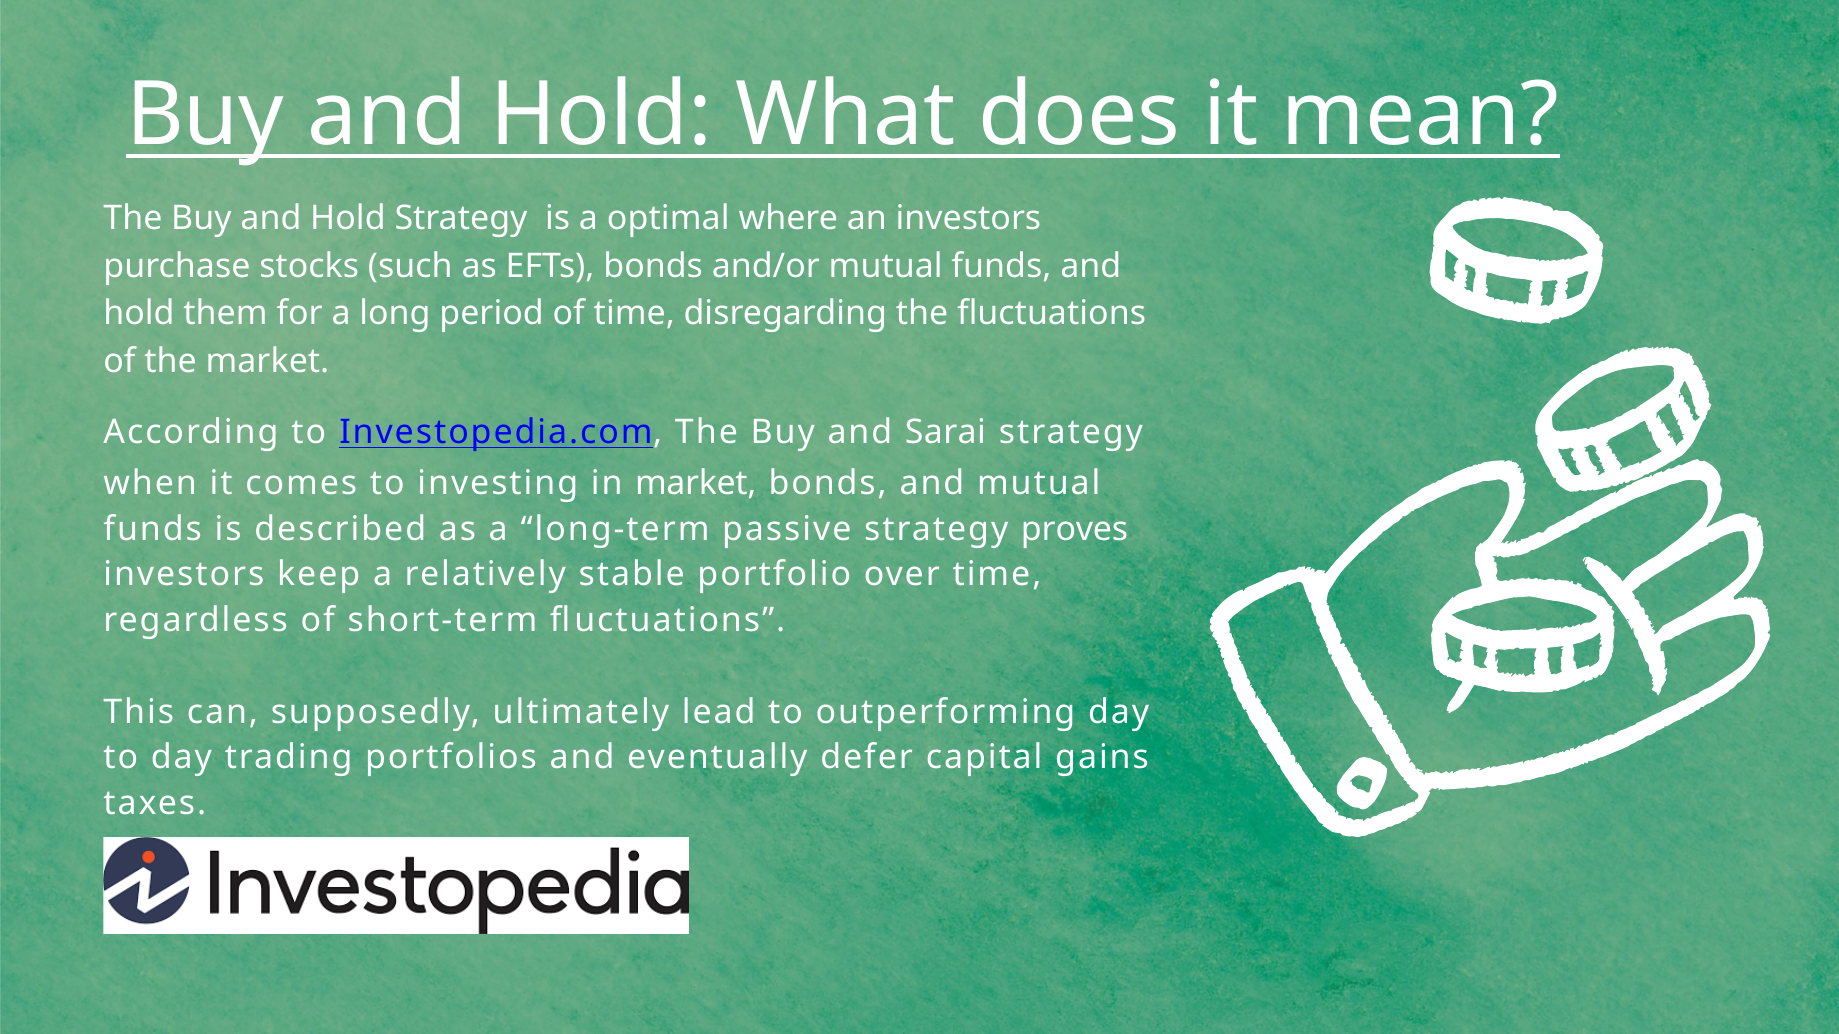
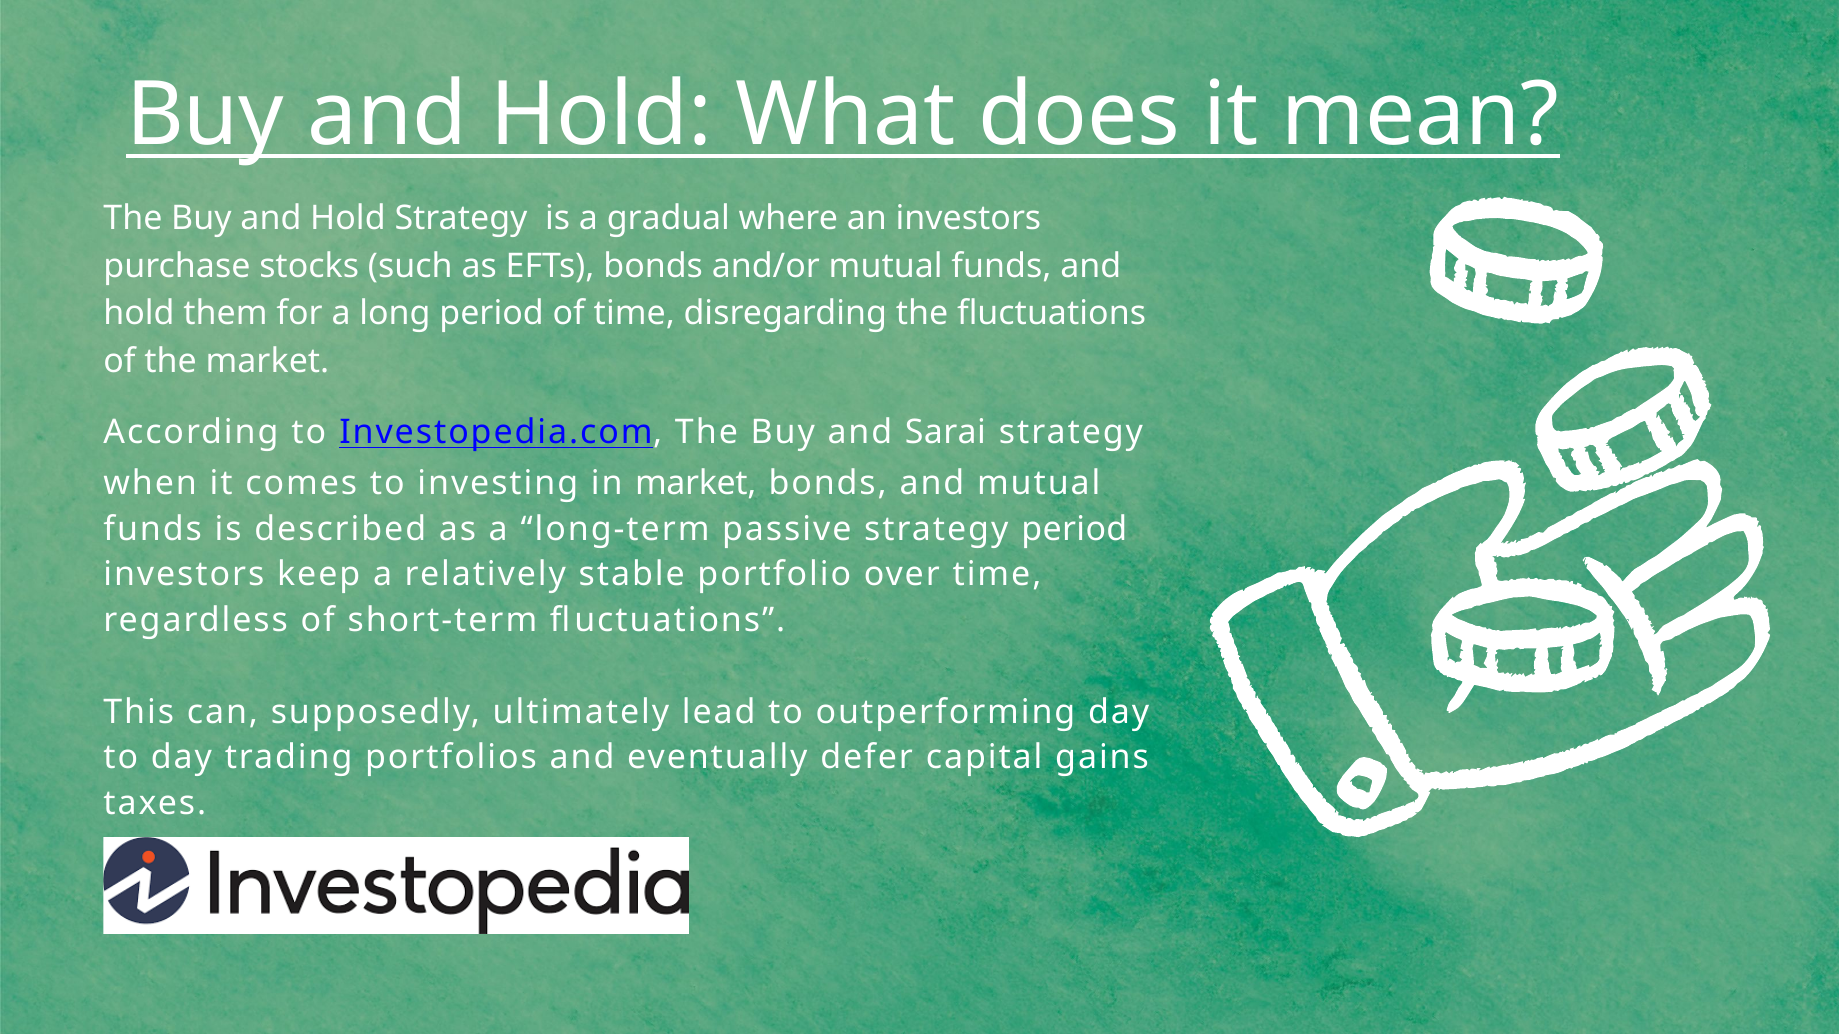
optimal: optimal -> gradual (668, 218)
strategy proves: proves -> period (1074, 529)
